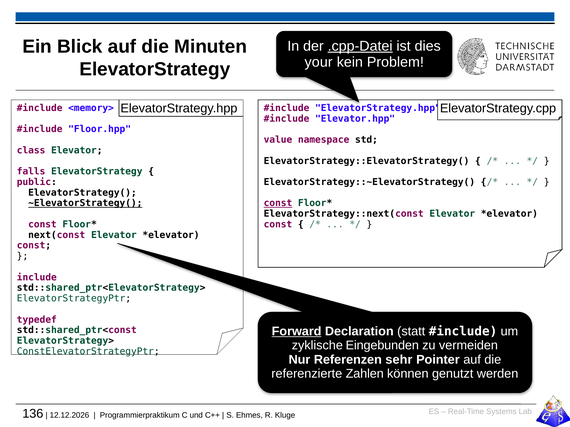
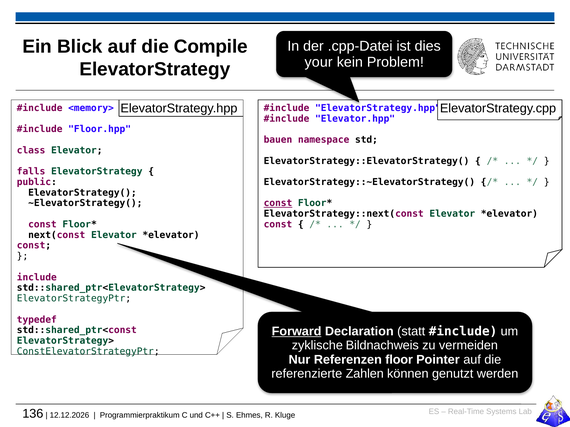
Minuten: Minuten -> Compile (211, 47)
.cpp-Datei underline: present -> none (360, 46)
value: value -> bauen (278, 140)
~ElevatorStrategy( underline: present -> none (85, 203)
Eingebunden: Eingebunden -> Bildnachweis (382, 346)
sehr: sehr -> floor (399, 360)
